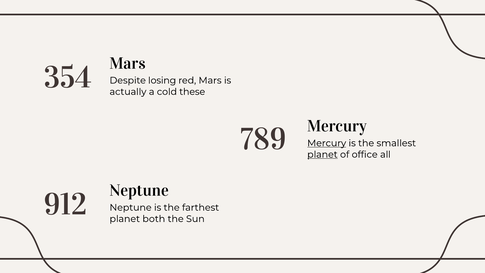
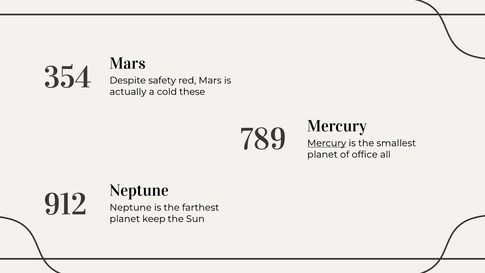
losing: losing -> safety (162, 80)
planet underline: present -> none (322, 154)
both: both -> keep (154, 219)
